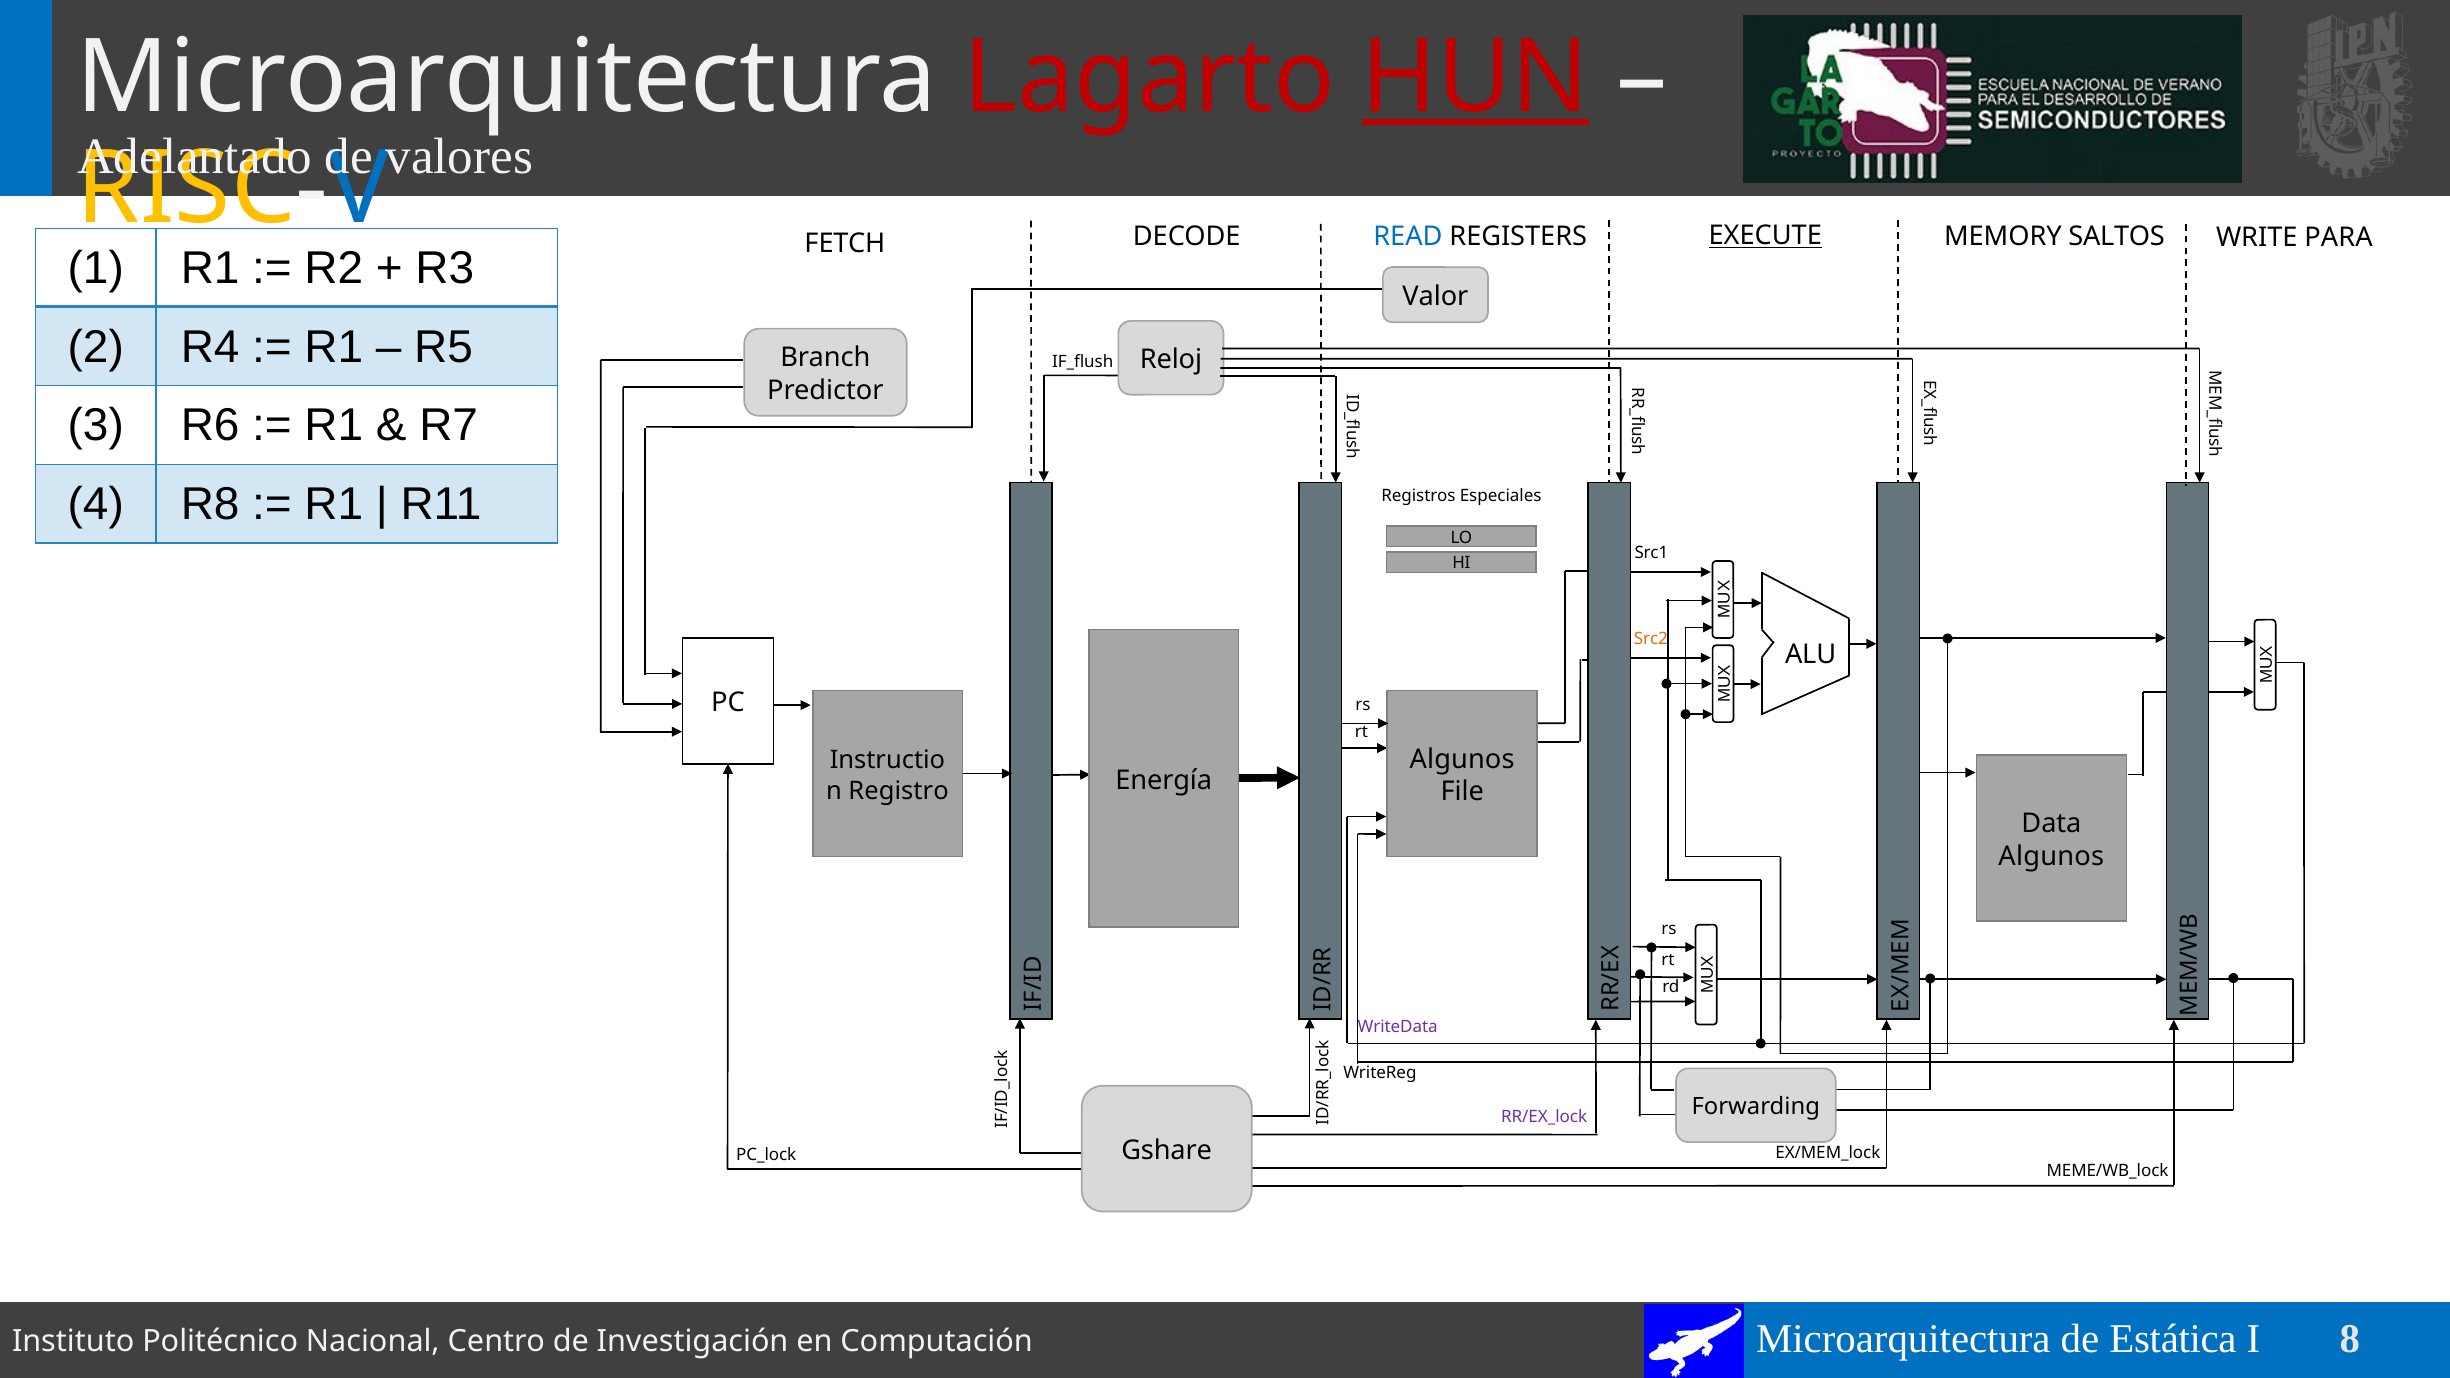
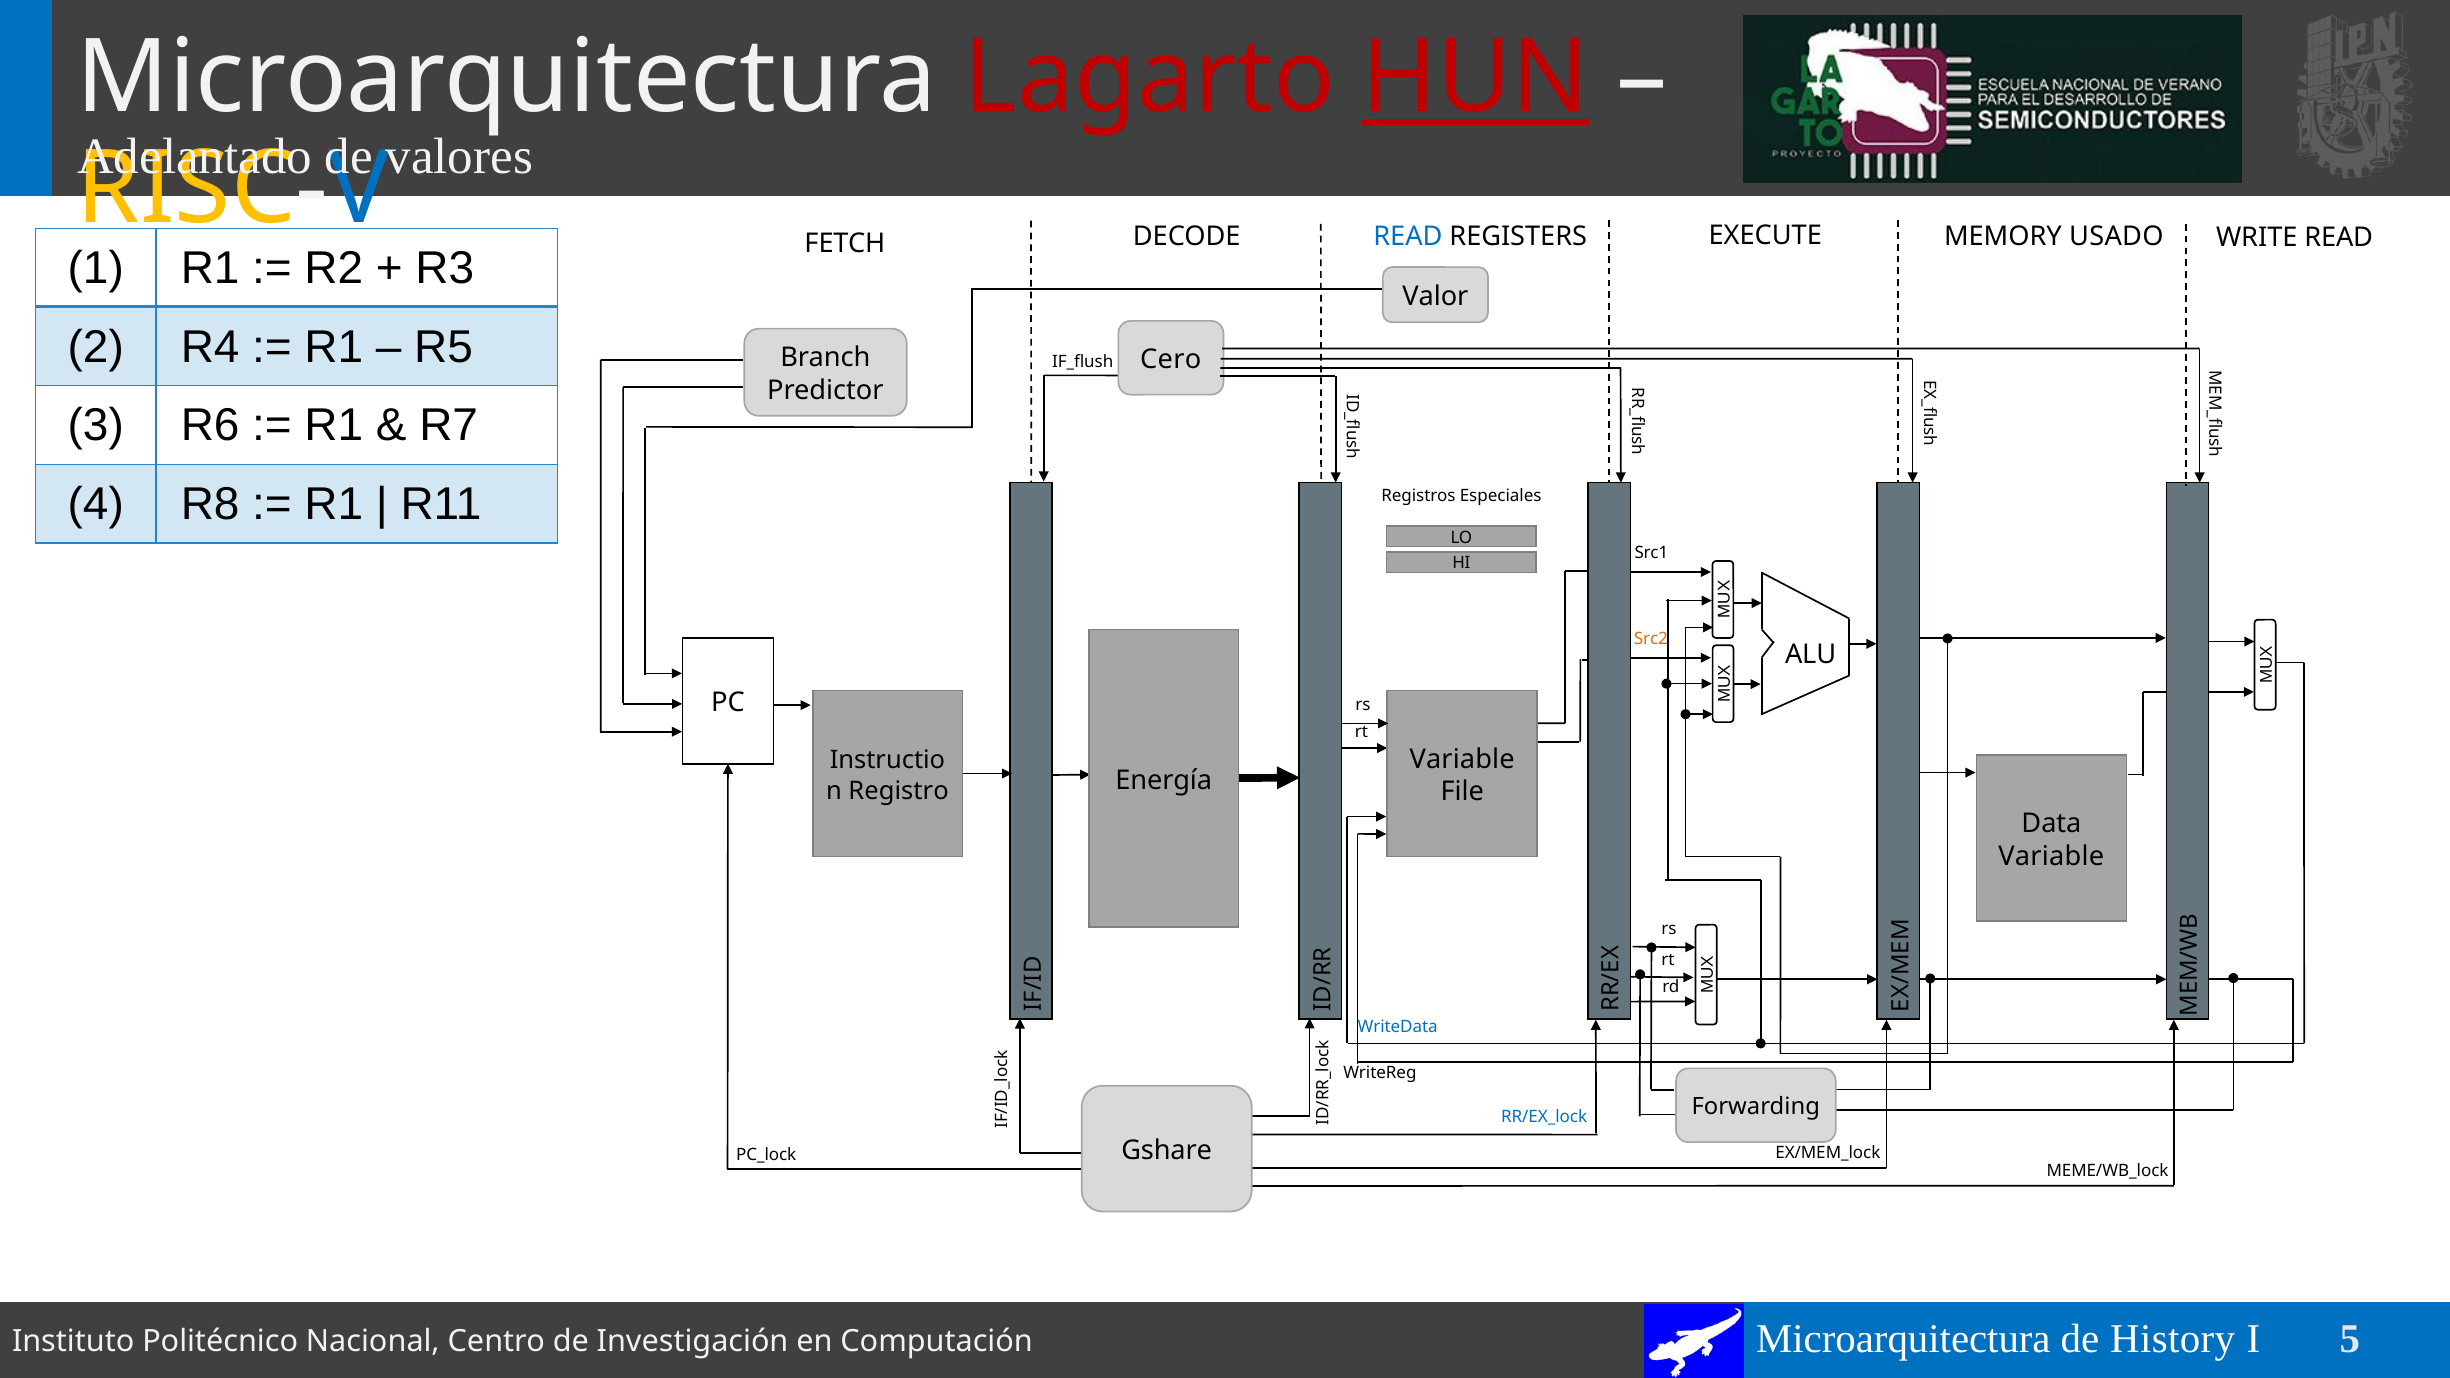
EXECUTE underline: present -> none (1765, 236)
SALTOS: SALTOS -> USADO (2116, 236)
WRITE PARA: PARA -> READ (2339, 237)
Reloj: Reloj -> Cero (1171, 360)
Algunos: Algunos -> Variable (1462, 759)
Algunos: Algunos -> Variable (2051, 856)
WriteData colour: purple -> blue (1398, 1027)
RR/EX_lock colour: purple -> blue (1544, 1117)
Estática: Estática -> History (2173, 1339)
8: 8 -> 5 (2350, 1339)
